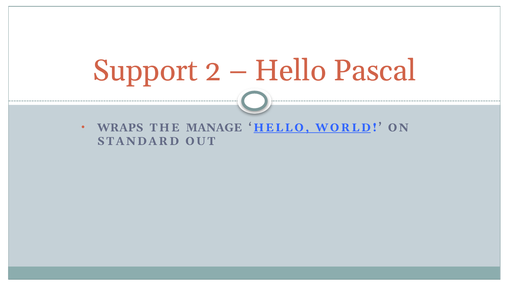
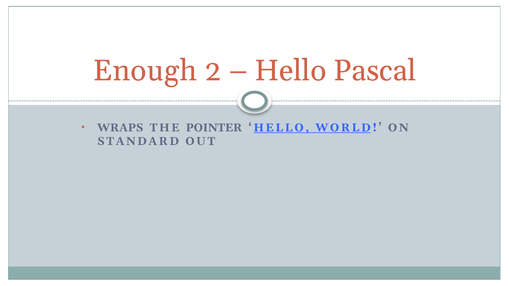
Support: Support -> Enough (145, 71)
MANAGE: MANAGE -> POINTER (214, 128)
